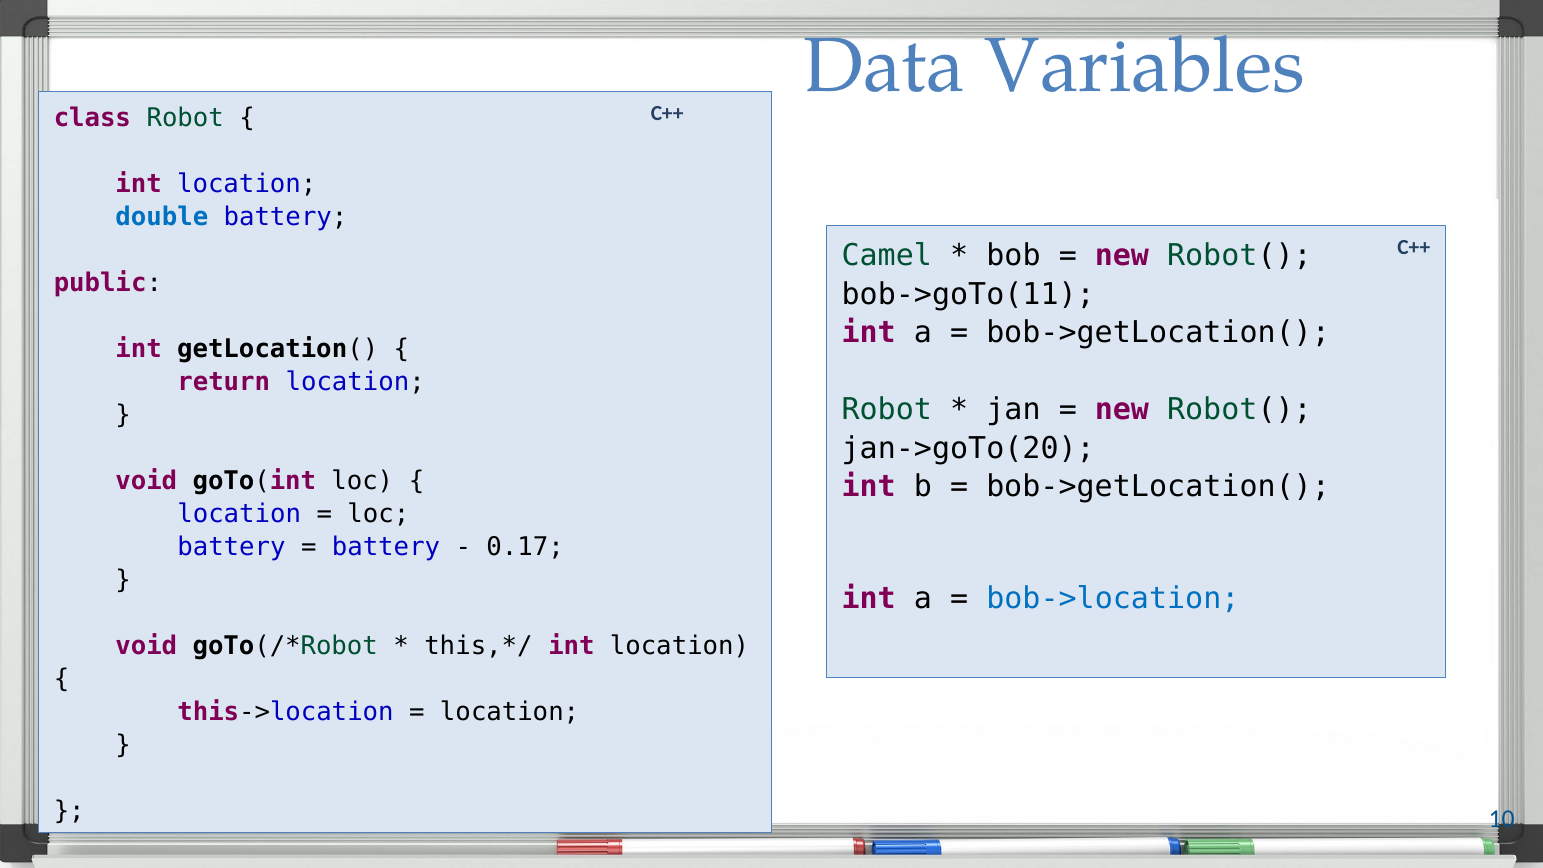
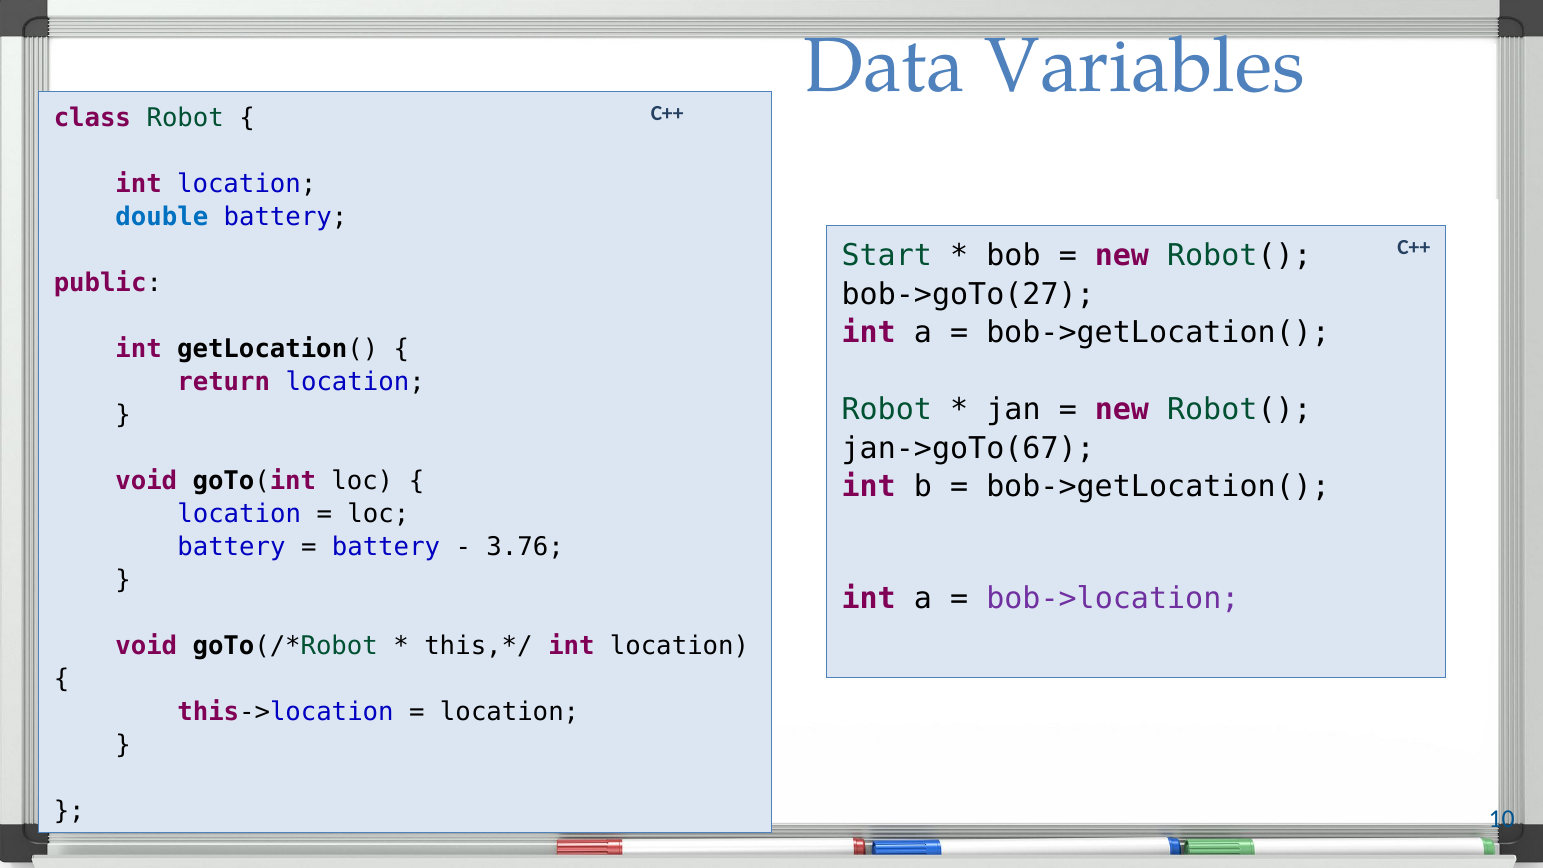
Camel: Camel -> Start (887, 256)
bob->goTo(11: bob->goTo(11 -> bob->goTo(27 (968, 295)
jan->goTo(20: jan->goTo(20 -> jan->goTo(67 (968, 449)
0.17: 0.17 -> 3.76 (525, 547)
bob->location colour: blue -> purple (1113, 598)
